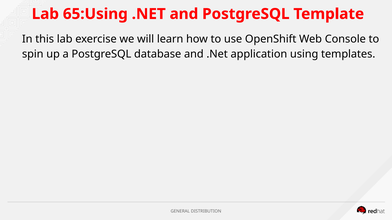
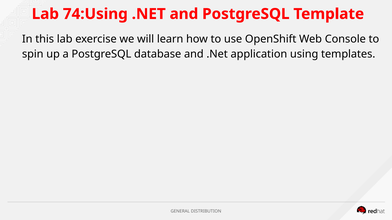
65:Using: 65:Using -> 74:Using (95, 14)
